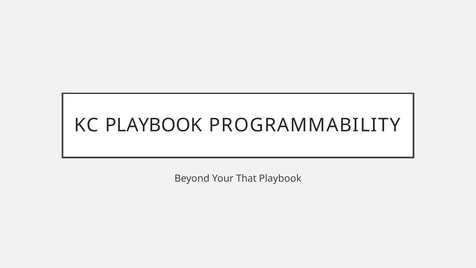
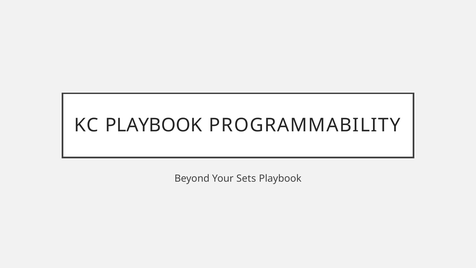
That: That -> Sets (246, 178)
